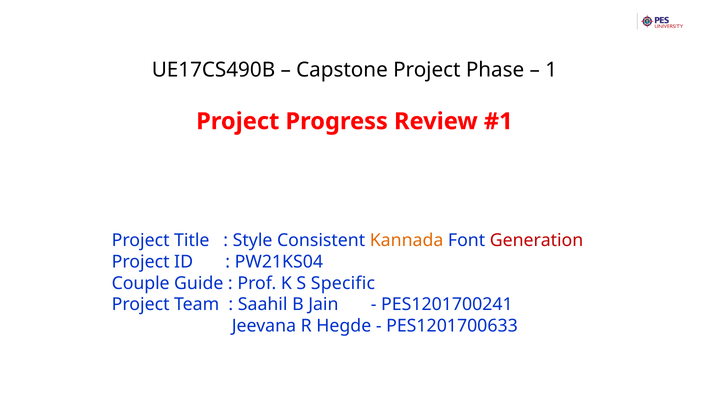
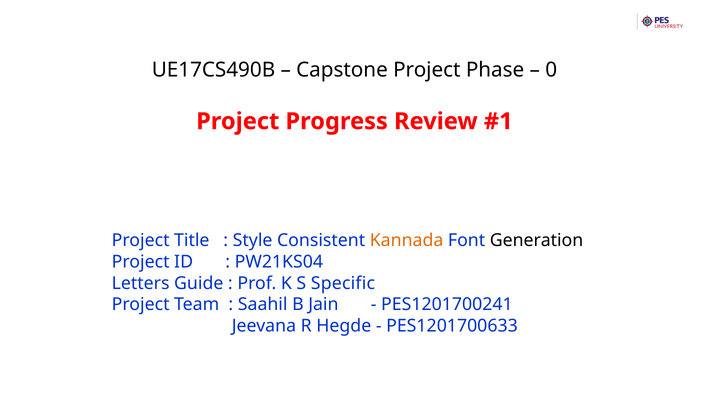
1: 1 -> 0 (551, 70)
Generation colour: red -> black (537, 241)
Couple: Couple -> Letters (141, 283)
